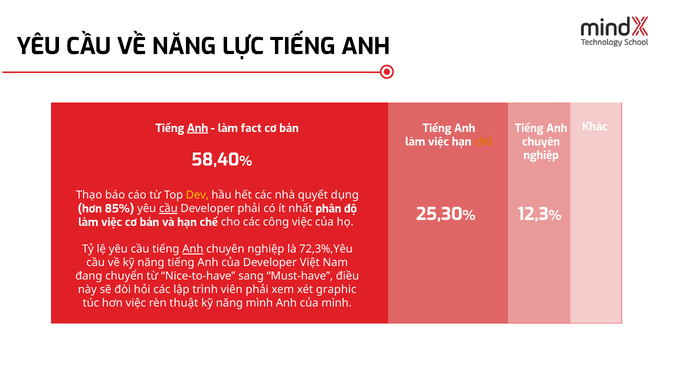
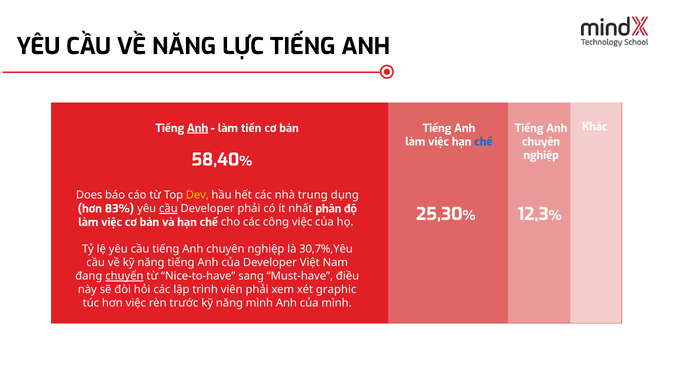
fact: fact -> tiến (251, 128)
chế colour: orange -> blue (483, 142)
Thạo: Thạo -> Does (89, 195)
quyết: quyết -> trung (313, 195)
85%: 85% -> 83% (119, 209)
Anh underline: present -> none (193, 249)
72,3%,Yêu: 72,3%,Yêu -> 30,7%,Yêu (326, 249)
chuyển underline: none -> present (124, 276)
thuật: thuật -> trước (184, 303)
